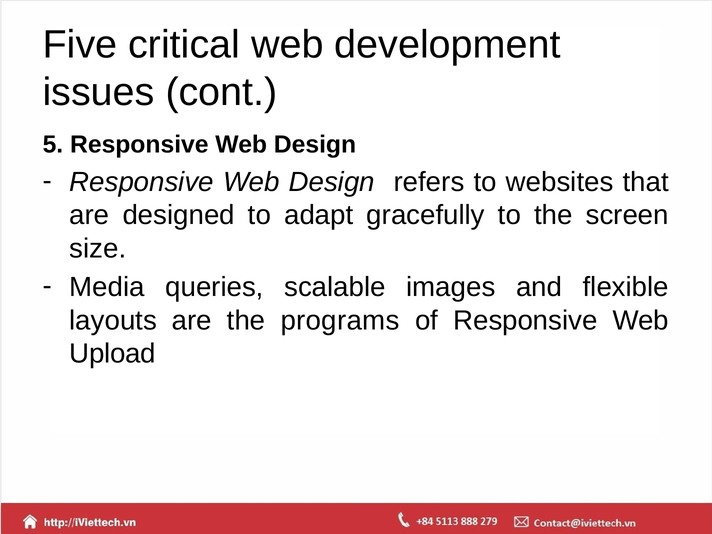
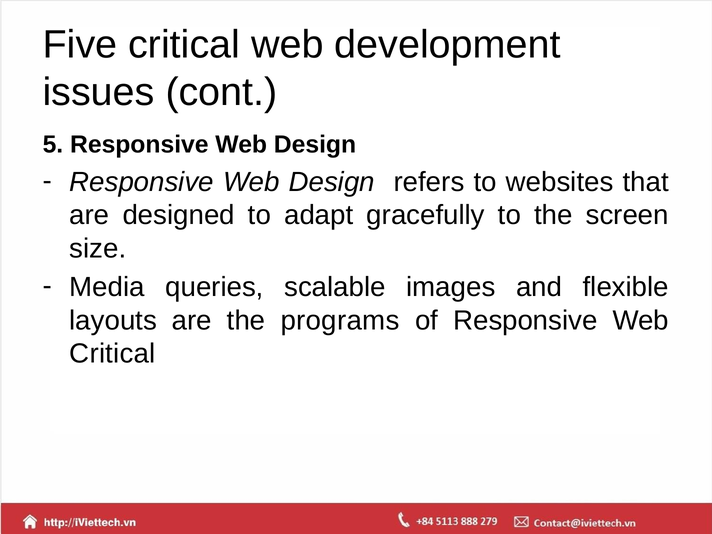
Upload: Upload -> Critical (112, 354)
